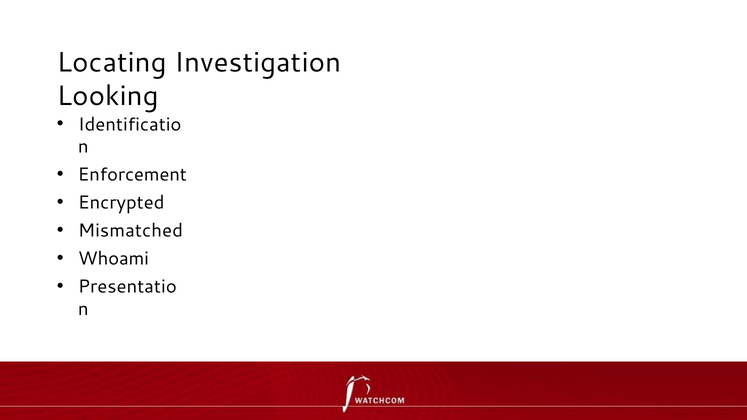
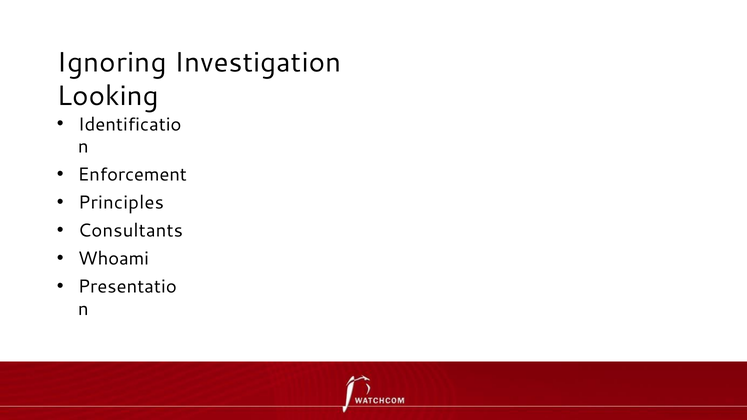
Locating: Locating -> Ignoring (112, 63)
Encrypted: Encrypted -> Principles (121, 203)
Mismatched: Mismatched -> Consultants (130, 231)
